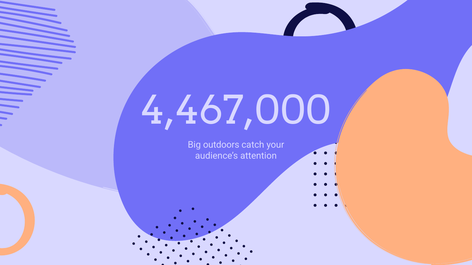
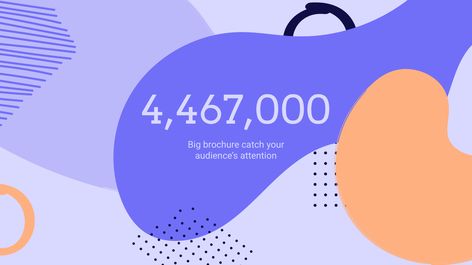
outdoors: outdoors -> brochure (221, 145)
